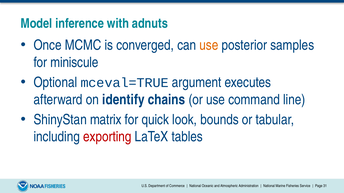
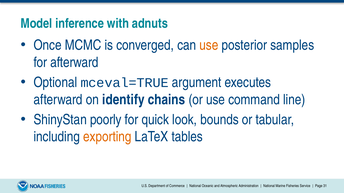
for miniscule: miniscule -> afterward (74, 63)
matrix: matrix -> poorly (106, 120)
exporting colour: red -> orange (107, 137)
